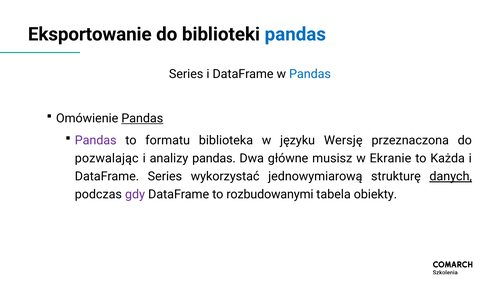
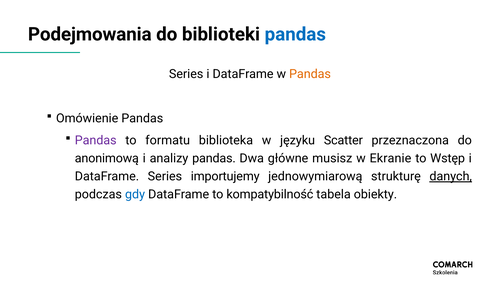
Eksportowanie: Eksportowanie -> Podejmowania (90, 34)
Pandas colour: blue -> orange (310, 74)
Pandas underline: present -> none (142, 118)
Wersję: Wersję -> Scatter (343, 141)
pozwalając: pozwalając -> anonimową (107, 159)
Każda: Każda -> Wstęp (448, 159)
wykorzystać: wykorzystać -> importujemy (225, 177)
gdy colour: purple -> blue (135, 195)
rozbudowanymi: rozbudowanymi -> kompatybilność (270, 195)
